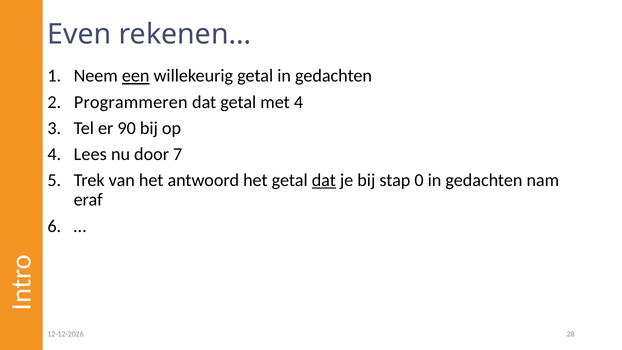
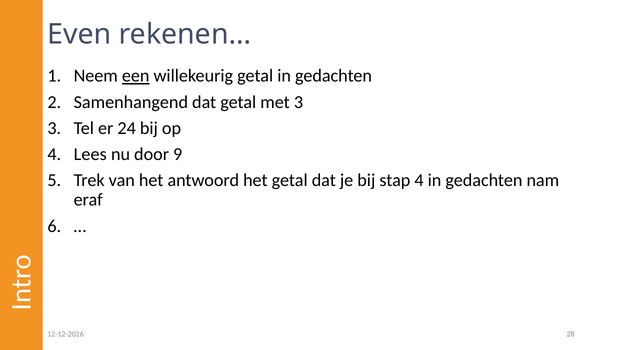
Programmeren: Programmeren -> Samenhangend (131, 102)
met 4: 4 -> 3 (298, 102)
90: 90 -> 24 (127, 128)
7: 7 -> 9 (178, 154)
dat underline: present -> none (324, 180)
stap 0: 0 -> 4 (419, 180)
